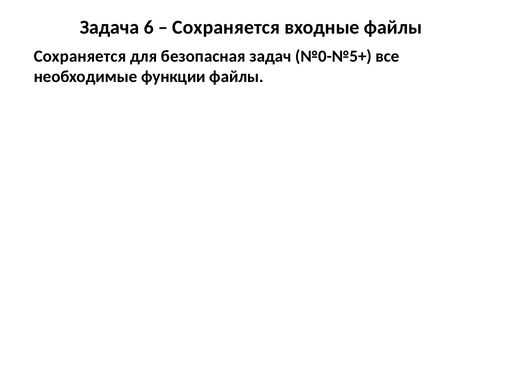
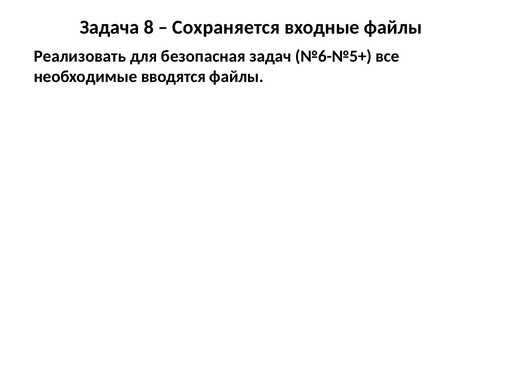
6: 6 -> 8 (149, 27)
Сохраняется: Сохраняется -> Реализовать (80, 56)
№0-№5+: №0-№5+ -> №6-№5+ (334, 56)
функции: функции -> вводятся (173, 76)
